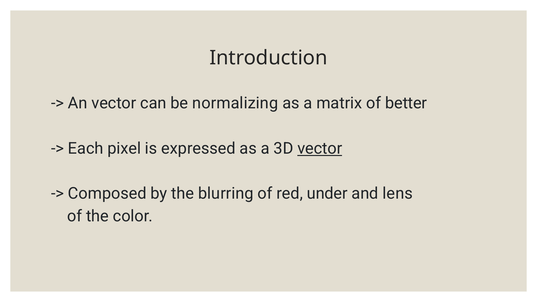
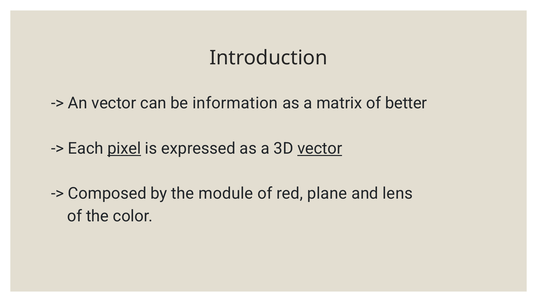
normalizing: normalizing -> information (235, 103)
pixel underline: none -> present (124, 148)
blurring: blurring -> module (226, 194)
under: under -> plane (327, 194)
